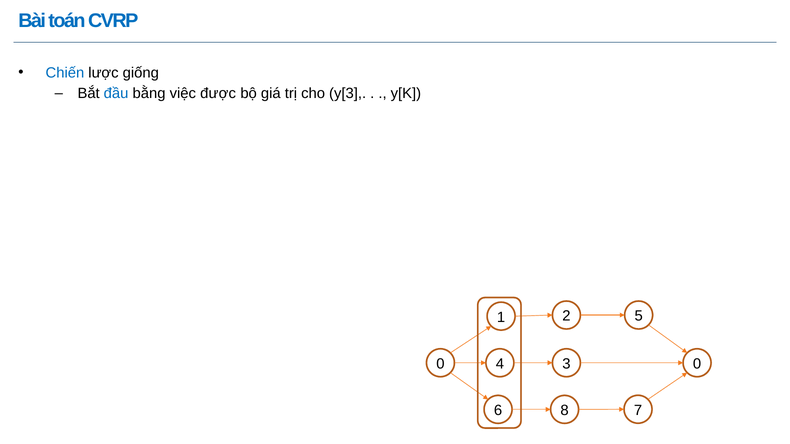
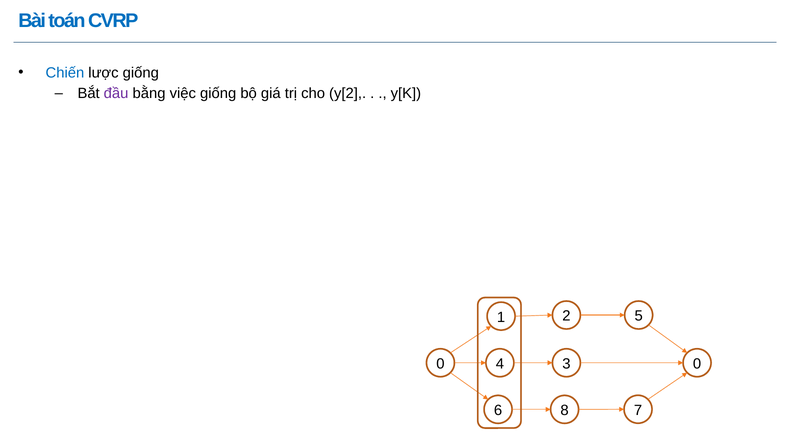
đầu colour: blue -> purple (116, 94)
việc được: được -> giống (218, 94)
y[3: y[3 -> y[2 (348, 94)
